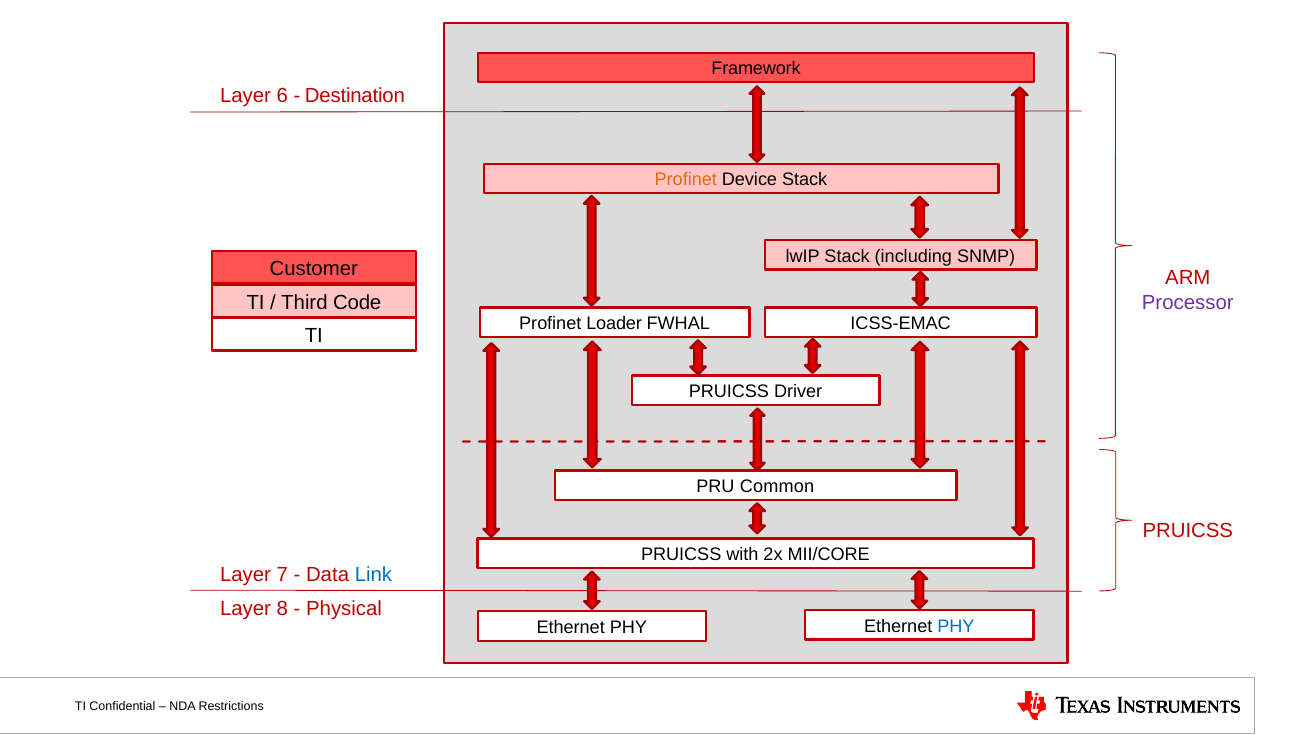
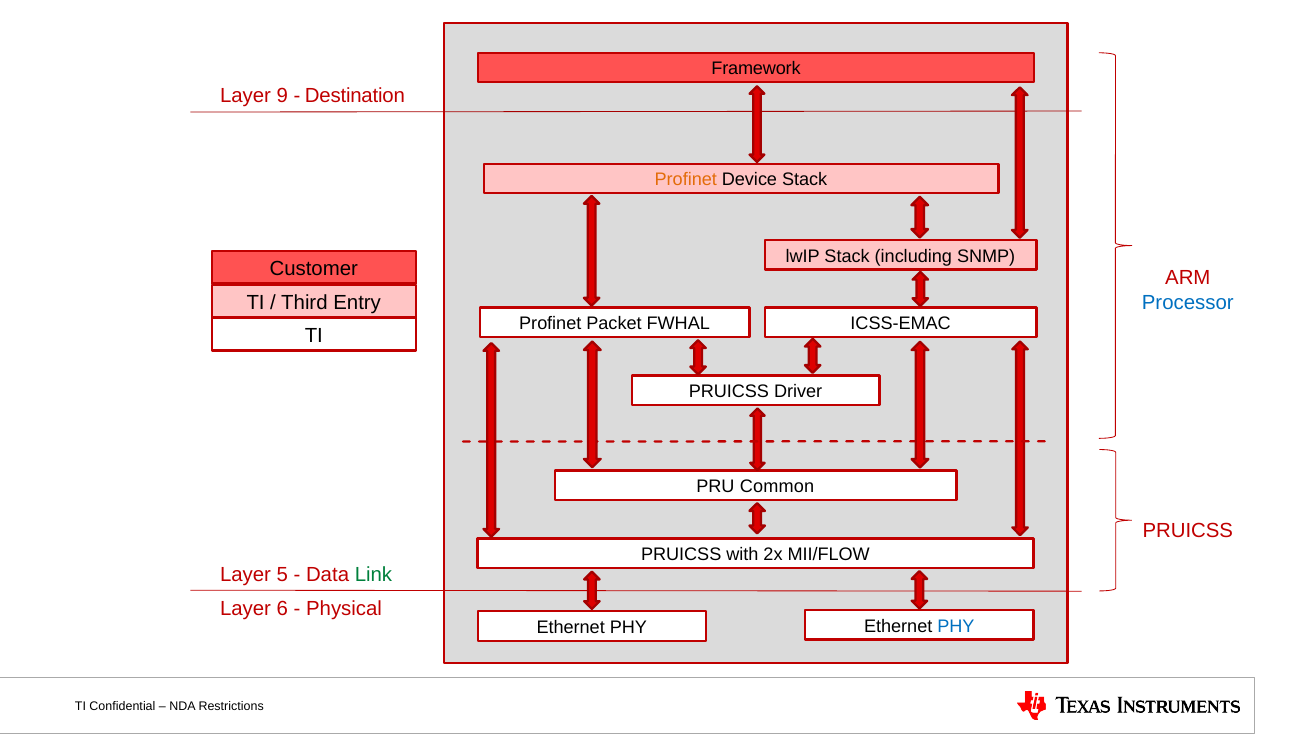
6: 6 -> 9 (282, 96)
Processor colour: purple -> blue (1188, 302)
Code: Code -> Entry (357, 303)
Loader: Loader -> Packet (614, 323)
MII/CORE: MII/CORE -> MII/FLOW (829, 554)
7: 7 -> 5 (282, 575)
Link colour: blue -> green (373, 575)
8: 8 -> 6 (282, 609)
